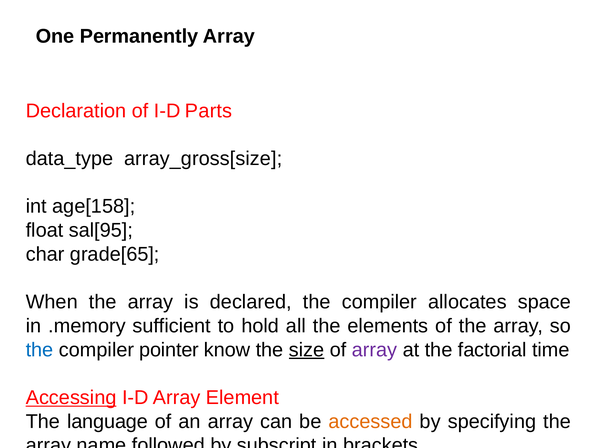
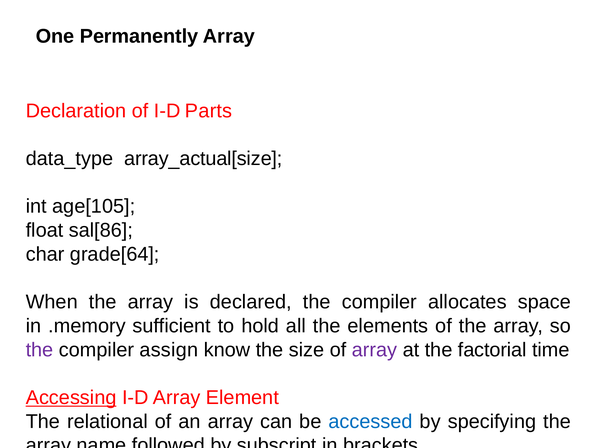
array_gross[size: array_gross[size -> array_actual[size (203, 159)
age[158: age[158 -> age[105 (94, 206)
sal[95: sal[95 -> sal[86 (101, 230)
grade[65: grade[65 -> grade[64 (115, 254)
the colour: blue -> purple (40, 350)
pointer: pointer -> assign (169, 350)
size underline: present -> none (307, 350)
language: language -> relational (107, 421)
accessed colour: orange -> blue (370, 421)
